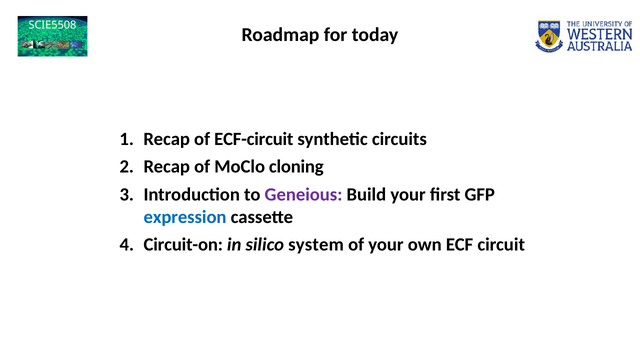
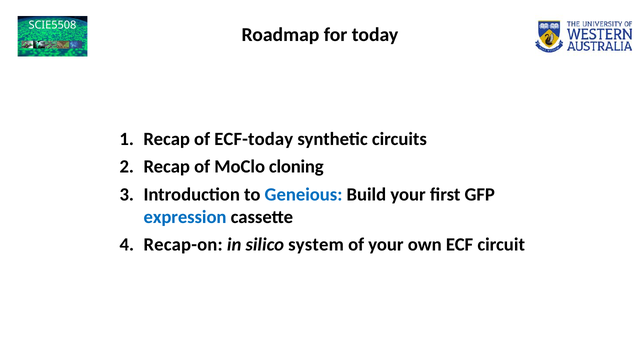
ECF-circuit: ECF-circuit -> ECF-today (254, 139)
Geneious colour: purple -> blue (304, 194)
Circuit-on: Circuit-on -> Recap-on (183, 245)
